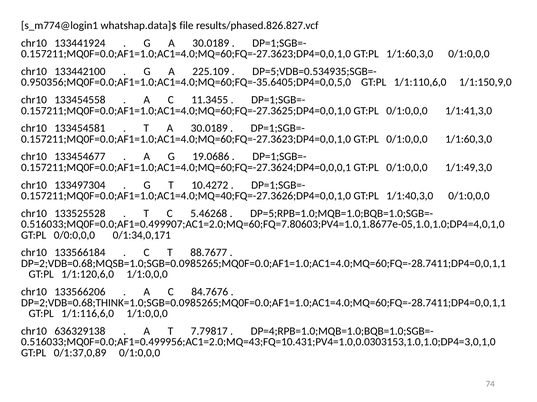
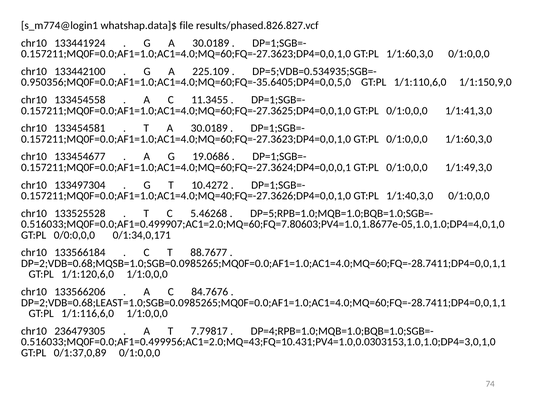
DP=2;VDB=0.68;THINK=1.0;SGB=0.0985265;MQ0F=0.0;AF1=1.0;AC1=4.0;MQ=60;FQ=-28.7411;DP4=0,0,1,1: DP=2;VDB=0.68;THINK=1.0;SGB=0.0985265;MQ0F=0.0;AF1=1.0;AC1=4.0;MQ=60;FQ=-28.7411;DP4=0,0,1,1 -> DP=2;VDB=0.68;LEAST=1.0;SGB=0.0985265;MQ0F=0.0;AF1=1.0;AC1=4.0;MQ=60;FQ=-28.7411;DP4=0,0,1,1 (264, 303)
636329138: 636329138 -> 236479305 (80, 332)
